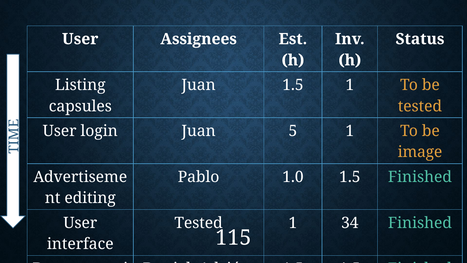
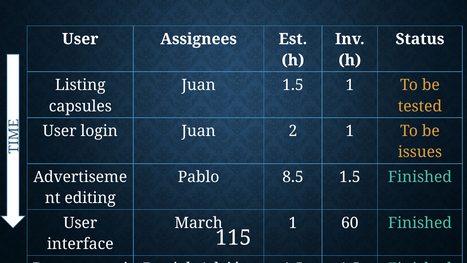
5: 5 -> 2 (293, 131)
image: image -> issues (420, 152)
1.0: 1.0 -> 8.5 (293, 177)
Tested: Tested -> March (199, 223)
34: 34 -> 60 (350, 223)
